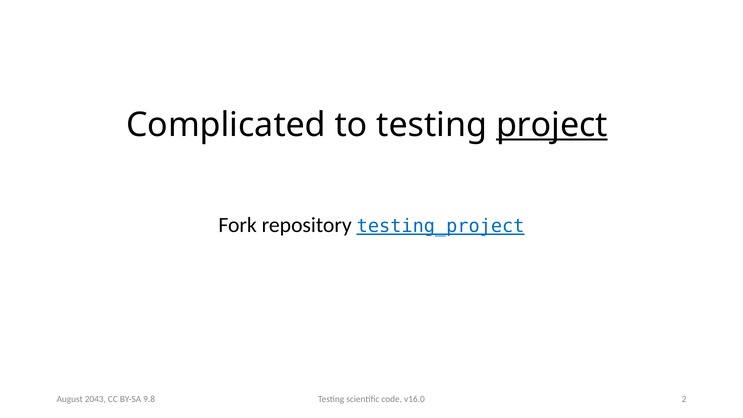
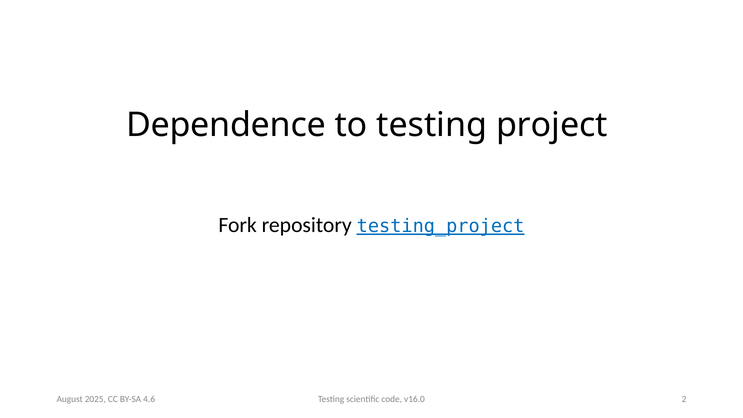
Complicated: Complicated -> Dependence (226, 125)
project underline: present -> none (552, 125)
2043: 2043 -> 2025 (95, 399)
9.8: 9.8 -> 4.6 (149, 399)
